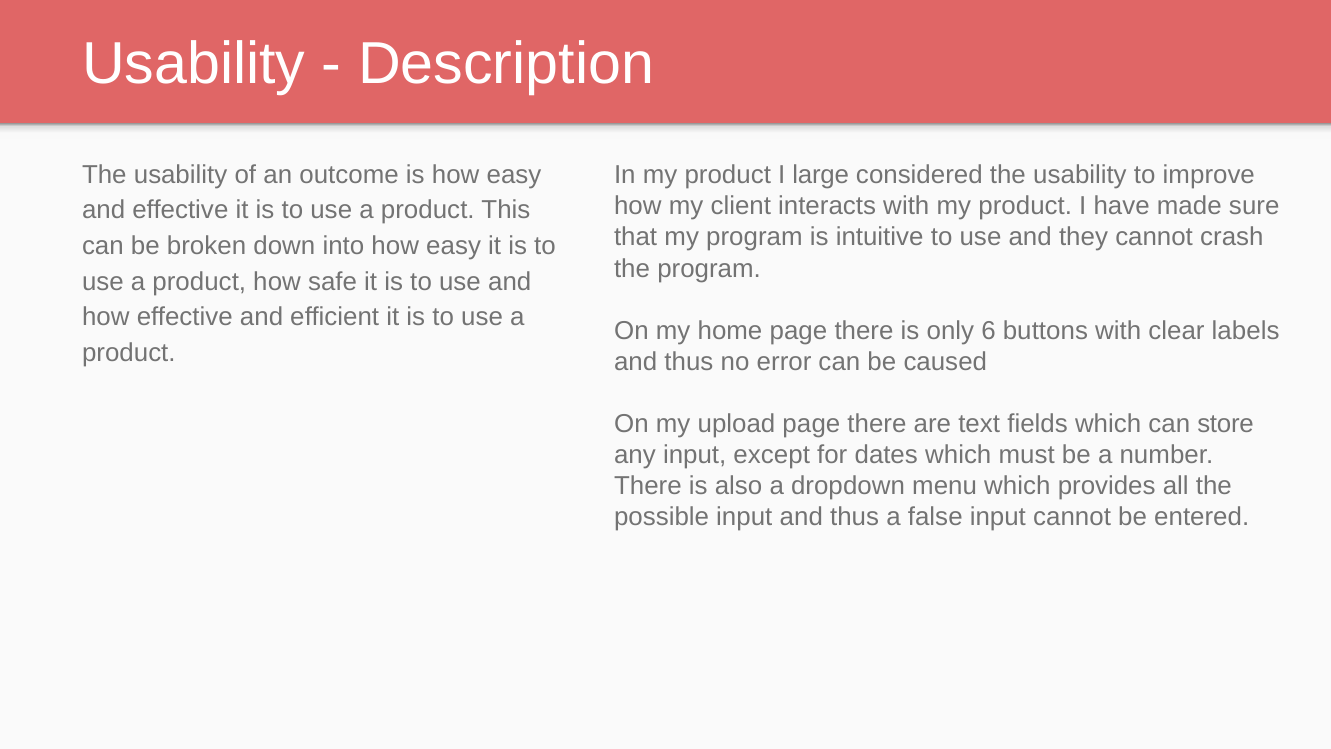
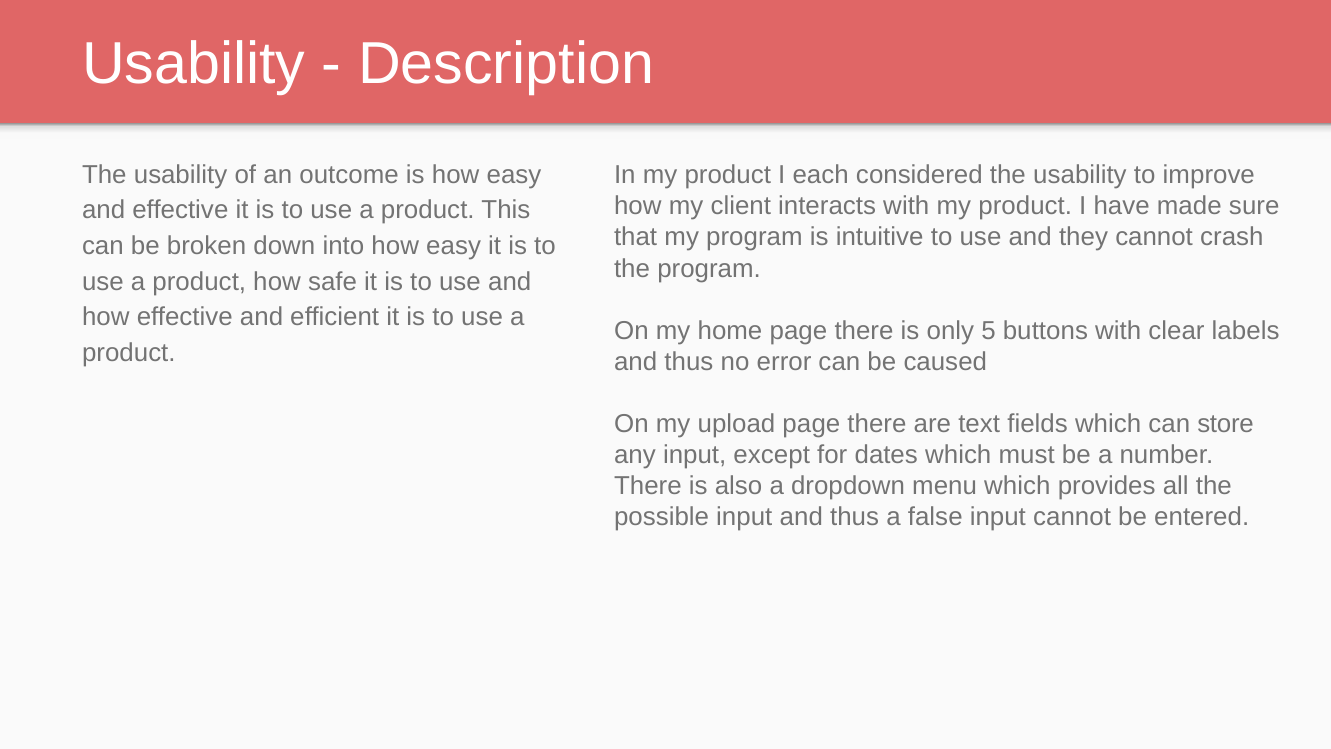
large: large -> each (821, 175)
6: 6 -> 5 (989, 331)
